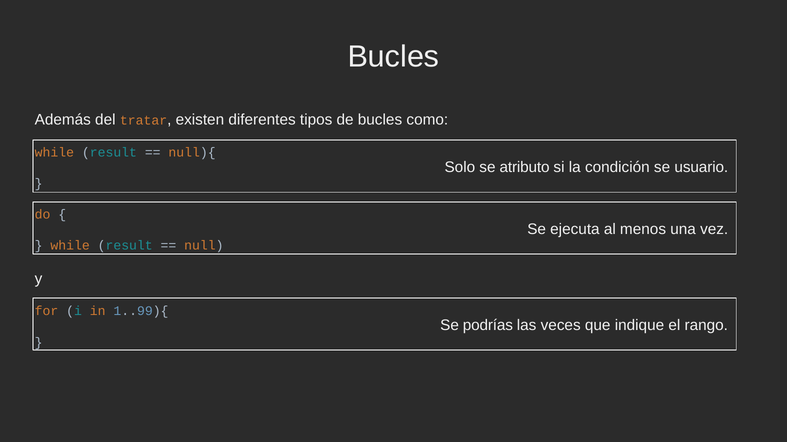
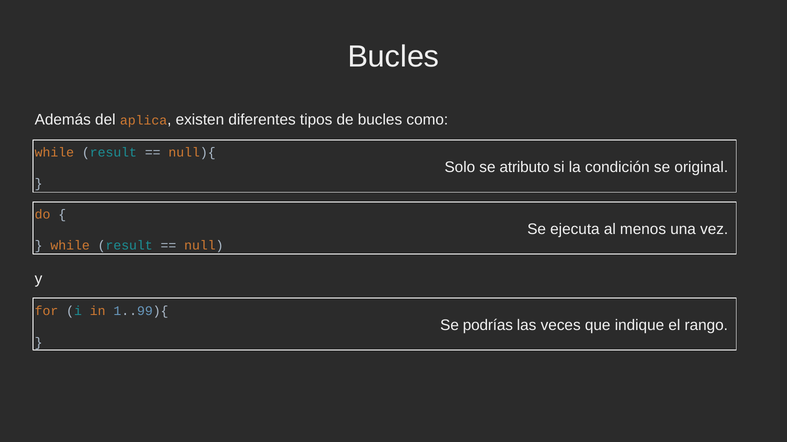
tratar: tratar -> aplica (144, 121)
usuario: usuario -> original (701, 168)
